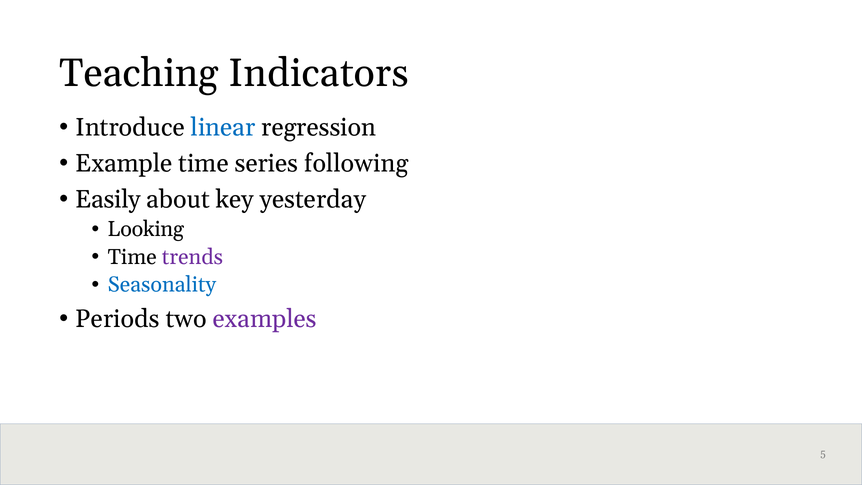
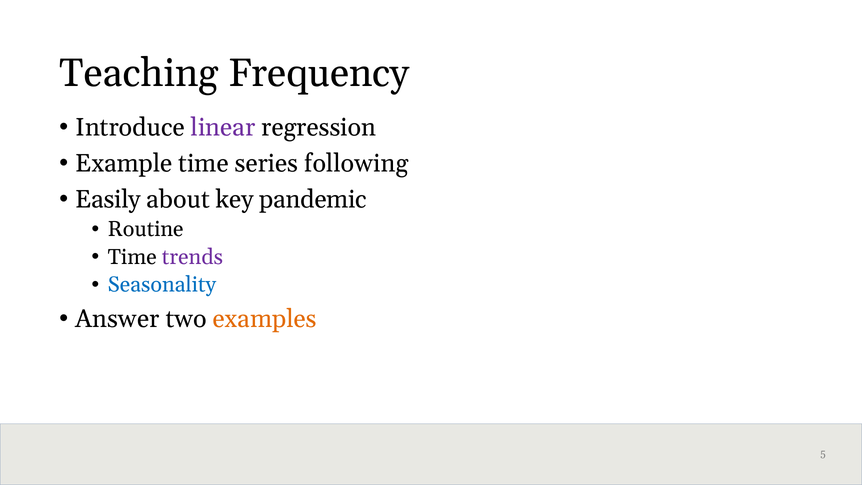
Indicators: Indicators -> Frequency (319, 73)
linear colour: blue -> purple (223, 127)
yesterday: yesterday -> pandemic (313, 200)
Looking: Looking -> Routine (146, 229)
Periods: Periods -> Answer (118, 319)
examples colour: purple -> orange (265, 319)
